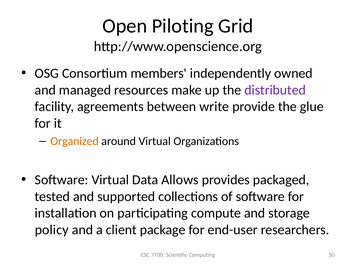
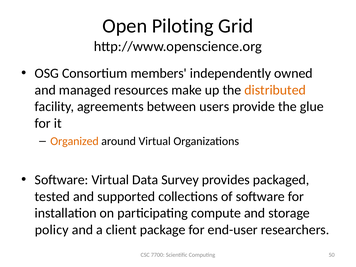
distributed colour: purple -> orange (275, 90)
write: write -> users (214, 107)
Allows: Allows -> Survey (180, 180)
